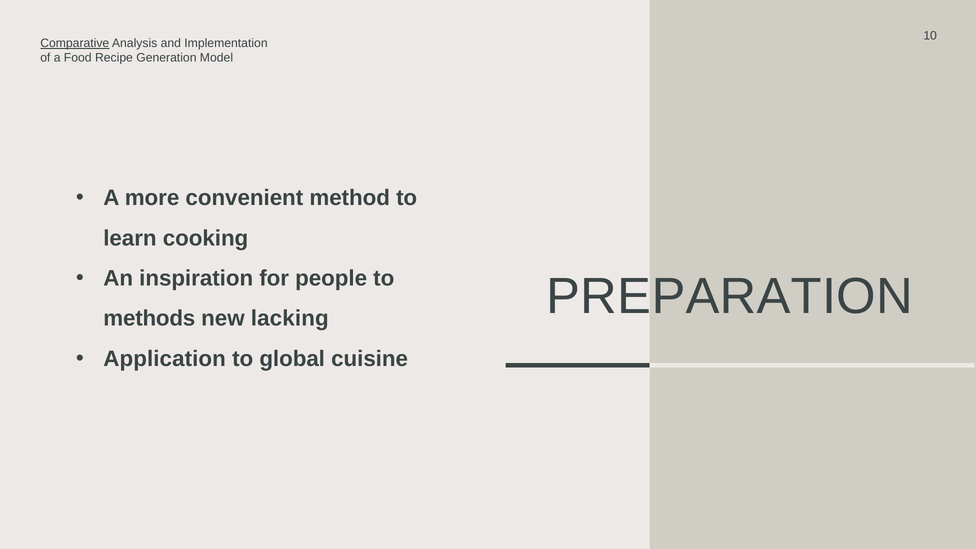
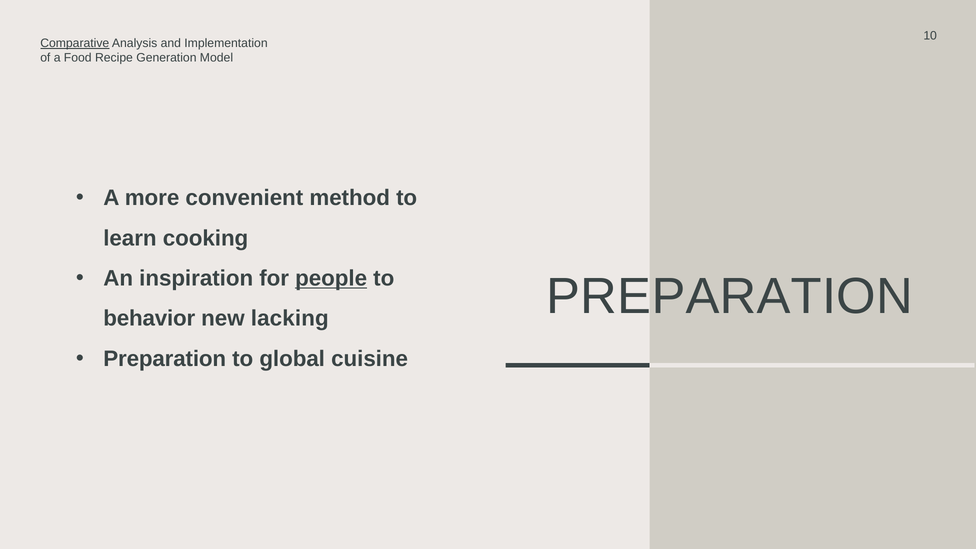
people underline: none -> present (331, 278)
methods: methods -> behavior (149, 319)
Application: Application -> Preparation (165, 359)
